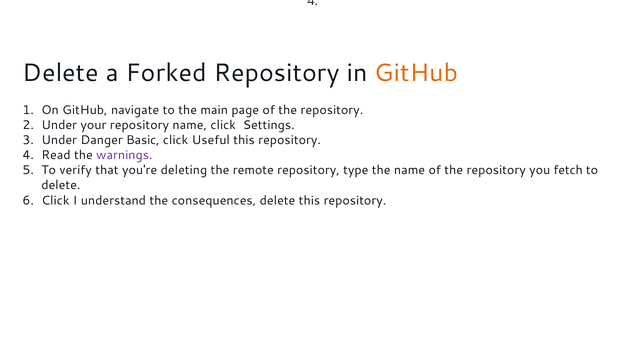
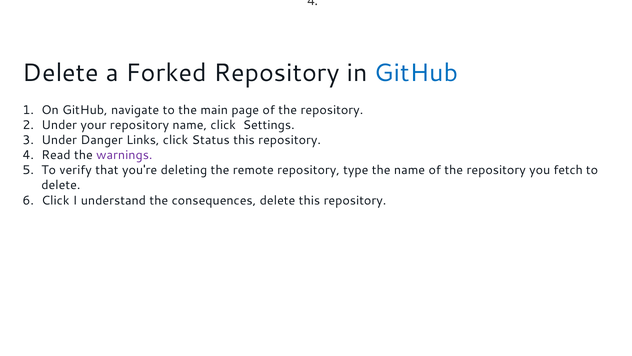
GitHub colour: orange -> blue (416, 73)
Basic: Basic -> Links (143, 140)
Useful: Useful -> Status (211, 140)
